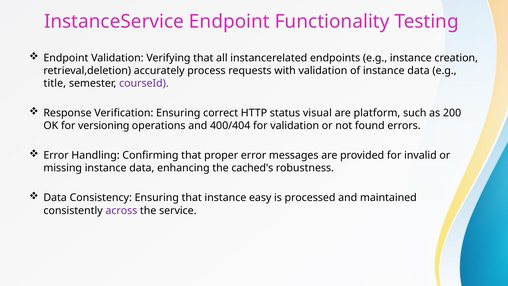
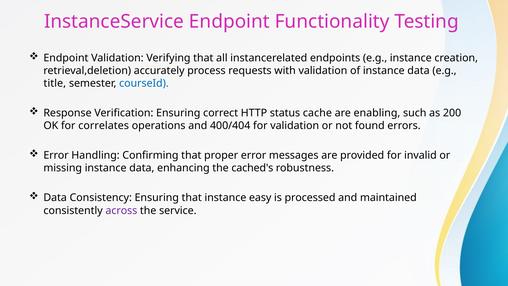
courseId colour: purple -> blue (144, 83)
visual: visual -> cache (317, 113)
platform: platform -> enabling (377, 113)
versioning: versioning -> correlates (104, 126)
